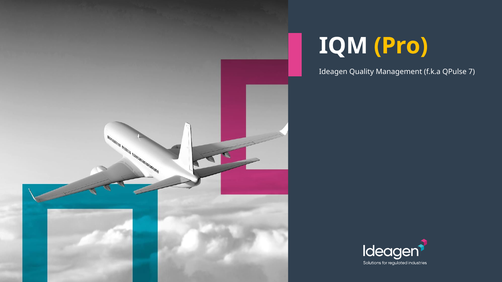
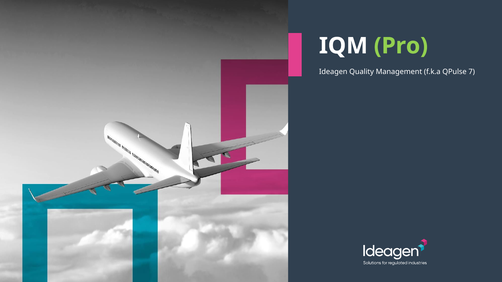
Pro colour: yellow -> light green (401, 46)
